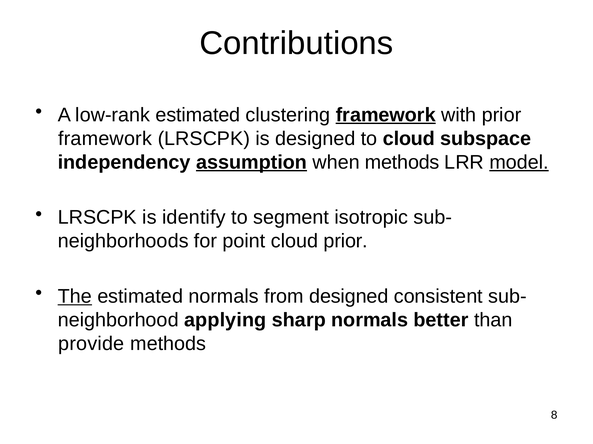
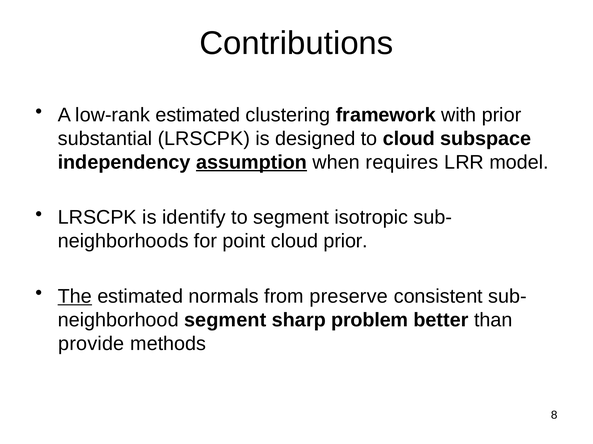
framework underline: present -> none (386, 115)
framework: framework -> substantial (105, 139)
when methods: methods -> requires (402, 162)
model underline: present -> none (519, 162)
from designed: designed -> preserve (349, 297)
applying: applying -> segment (225, 321)
sharp normals: normals -> problem (370, 321)
